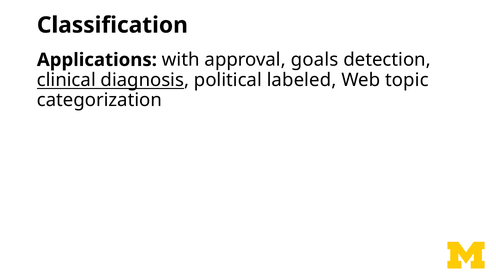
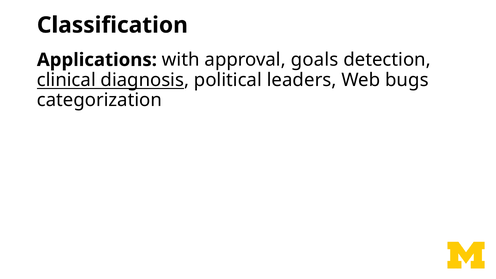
labeled: labeled -> leaders (302, 80)
topic: topic -> bugs (407, 80)
